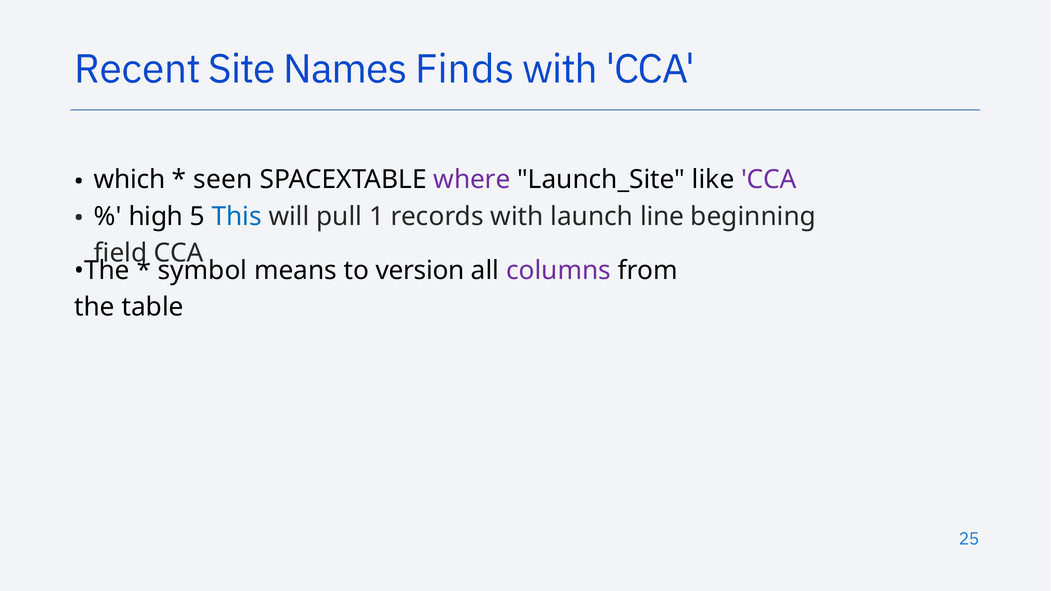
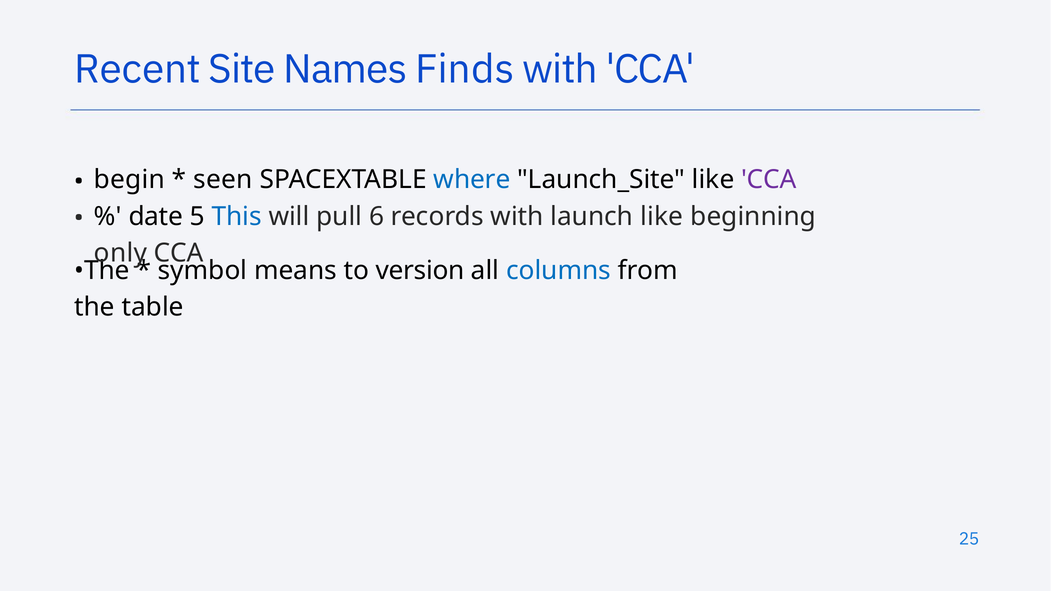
which: which -> begin (129, 180)
where colour: purple -> blue (472, 180)
high: high -> date (156, 216)
1: 1 -> 6 (377, 216)
launch line: line -> like (662, 216)
field: field -> only (120, 253)
columns colour: purple -> blue (559, 271)
